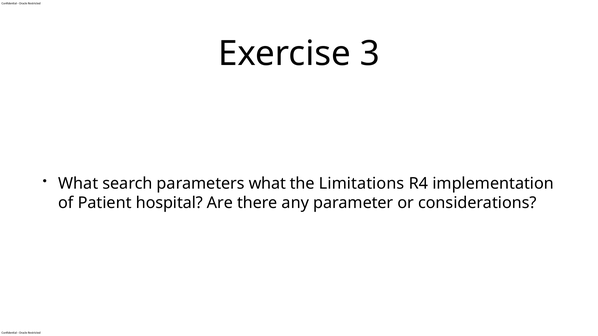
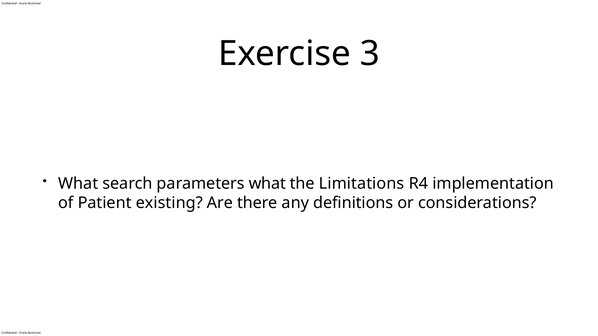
hospital: hospital -> existing (169, 203)
parameter: parameter -> definitions (353, 203)
